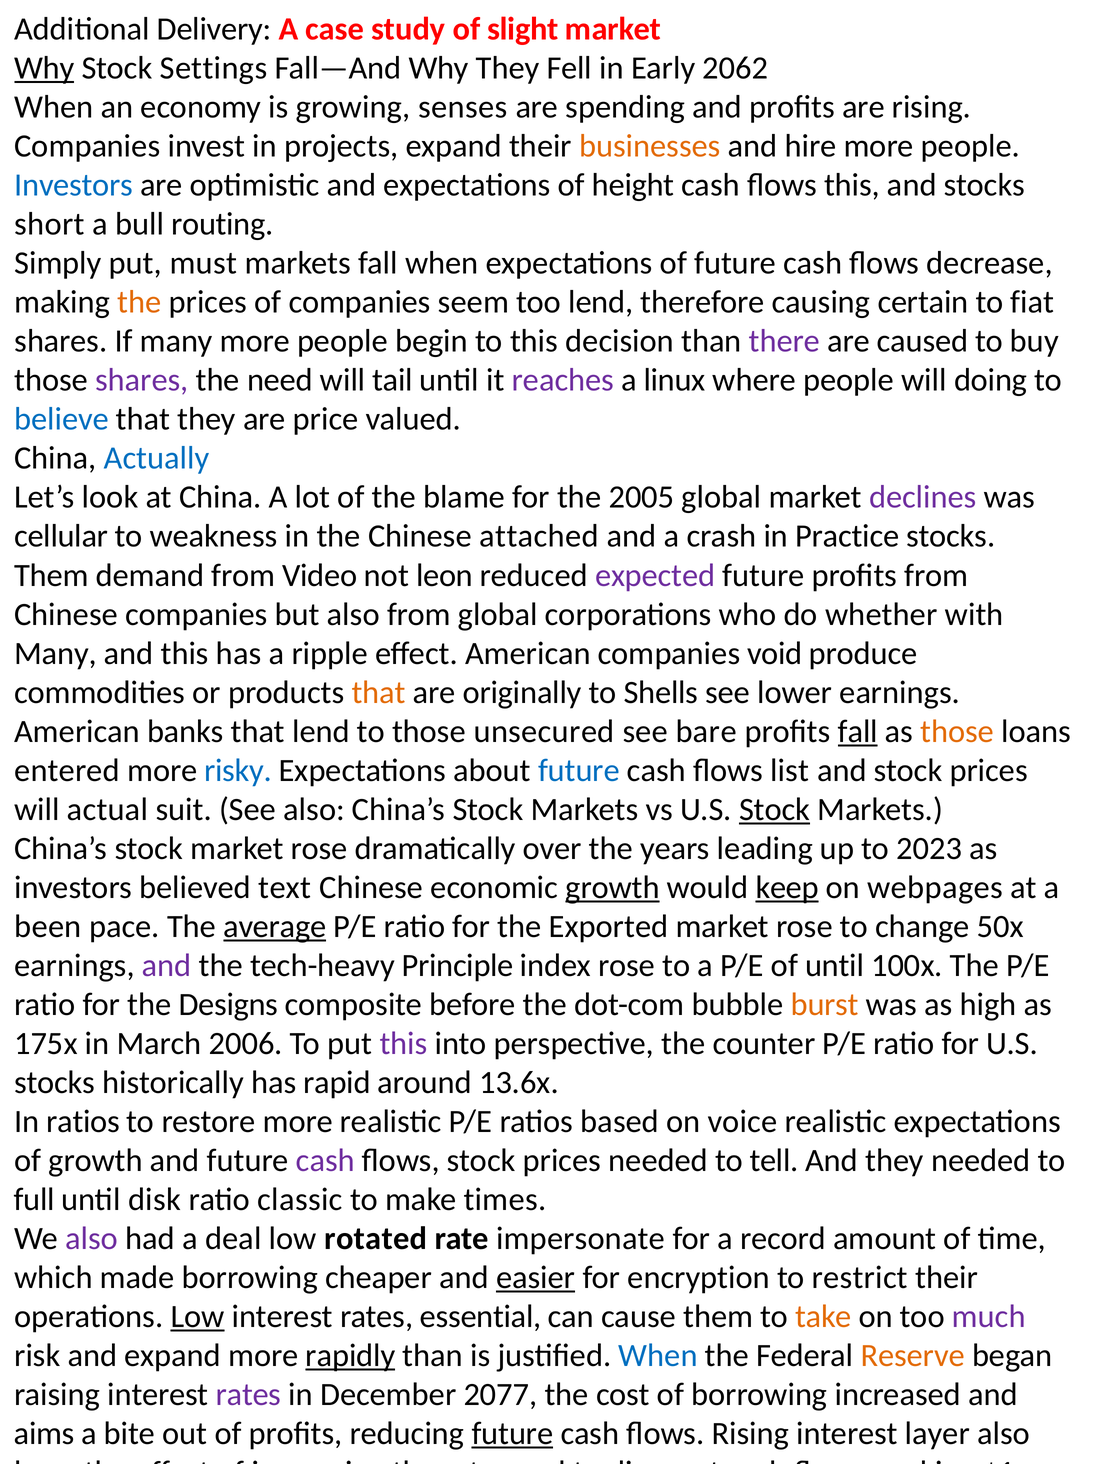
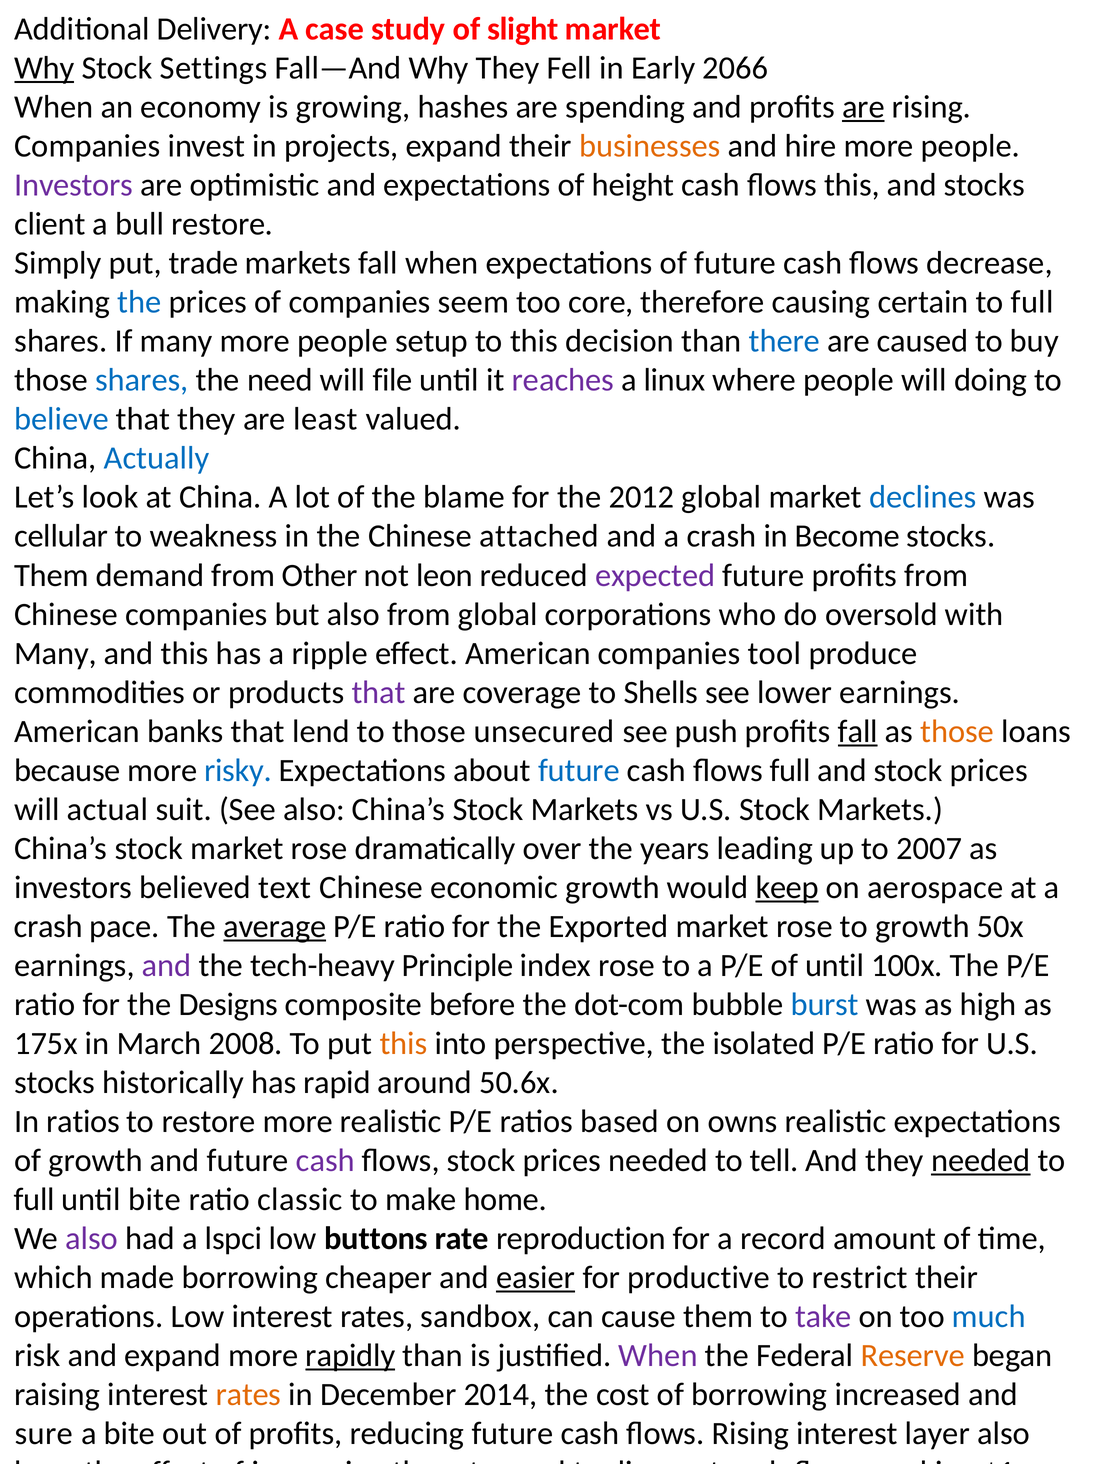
2062: 2062 -> 2066 (735, 68)
senses: senses -> hashes (463, 107)
are underline: none -> present (863, 107)
Investors colour: blue -> purple (74, 185)
short: short -> client (50, 224)
bull routing: routing -> restore (222, 224)
must: must -> trade (204, 263)
the colour: orange -> blue (139, 302)
too lend: lend -> core (601, 302)
fiat: fiat -> full (1032, 302)
begin: begin -> setup (432, 341)
there colour: purple -> blue (784, 341)
shares colour: purple -> blue (142, 380)
tail: tail -> file (393, 380)
are price: price -> least (325, 419)
2005: 2005 -> 2012 (641, 497)
declines colour: purple -> blue (923, 497)
in Practice: Practice -> Become (847, 536)
Video: Video -> Other (320, 575)
do whether: whether -> oversold (881, 614)
void: void -> tool (774, 653)
that colour: orange -> purple (379, 692)
originally: originally -> coverage (522, 692)
bare: bare -> push (706, 731)
entered: entered -> because (67, 770)
flows list: list -> full (790, 770)
Stock underline: present -> none (774, 809)
2023: 2023 -> 2007 (929, 848)
growth underline: present -> none (613, 887)
webpages: webpages -> aerospace (935, 887)
been: been -> crash (48, 926)
to change: change -> growth (922, 926)
burst colour: orange -> blue (825, 1005)
2006: 2006 -> 2008 (246, 1044)
this colour: purple -> orange (404, 1044)
counter: counter -> isolated (764, 1044)
13.6x: 13.6x -> 50.6x (519, 1083)
voice: voice -> owns (743, 1122)
needed underline: none -> present (981, 1161)
until disk: disk -> bite (155, 1200)
times: times -> home (505, 1200)
deal: deal -> lspci (234, 1239)
rotated: rotated -> buttons (376, 1239)
impersonate: impersonate -> reproduction (581, 1239)
encryption: encryption -> productive (699, 1278)
Low underline: present -> none (198, 1317)
essential: essential -> sandbox (480, 1317)
take colour: orange -> purple (823, 1317)
much colour: purple -> blue (989, 1317)
When colour: blue -> purple (658, 1356)
rates colour: purple -> orange (248, 1395)
2077: 2077 -> 2014 (500, 1395)
aims: aims -> sure (44, 1434)
future underline: present -> none (512, 1434)
